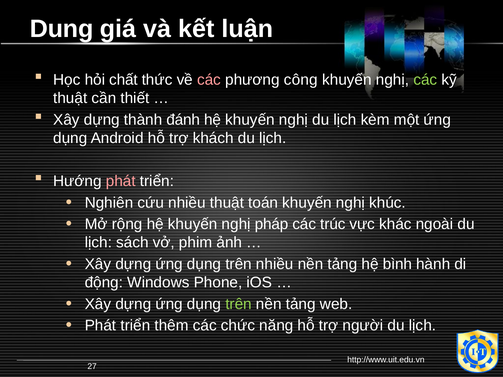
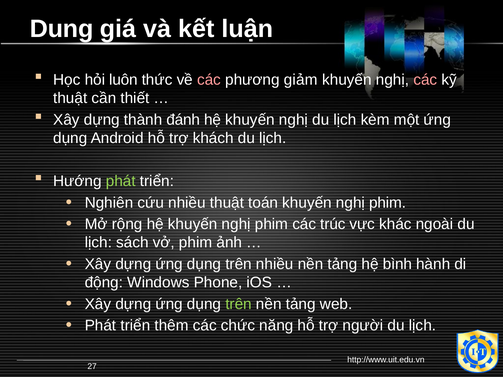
chất: chất -> luôn (124, 80)
công: công -> giảm (301, 80)
các colour: light green -> pink (425, 80)
phát colour: pink -> light green (121, 181)
toán khuyến nghị khúc: khúc -> phim (388, 203)
hệ khuyến nghị pháp: pháp -> phim (271, 224)
